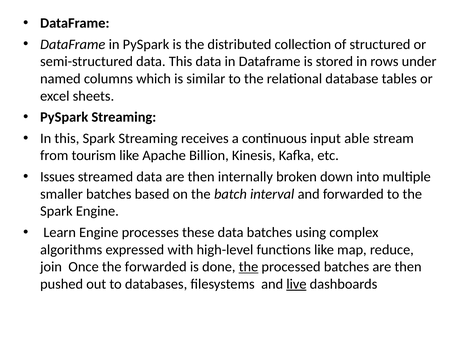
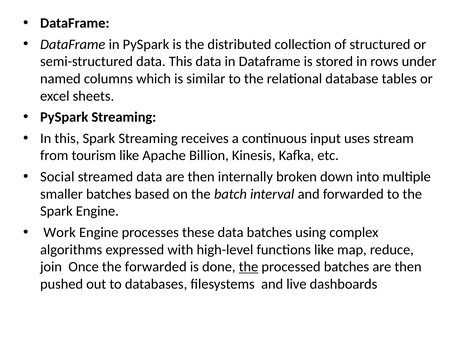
able: able -> uses (357, 139)
Issues: Issues -> Social (57, 177)
Learn: Learn -> Work (60, 233)
live underline: present -> none (296, 284)
